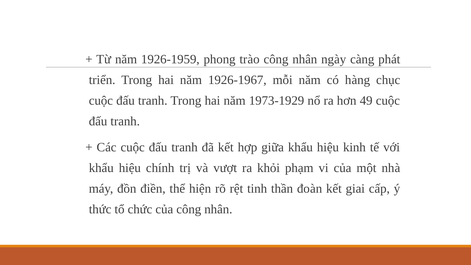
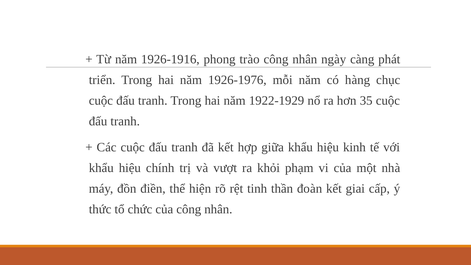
1926-1959: 1926-1959 -> 1926-1916 (170, 59)
1926-1967: 1926-1967 -> 1926-1976 (237, 80)
1973-1929: 1973-1929 -> 1922-1929 (277, 101)
49: 49 -> 35 (366, 101)
